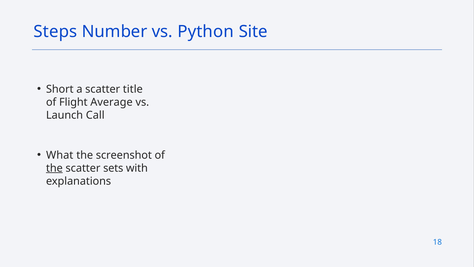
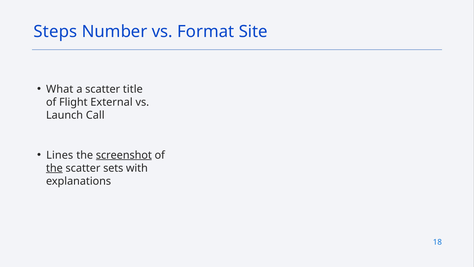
Python: Python -> Format (206, 32)
Short: Short -> What (60, 89)
Average: Average -> External (112, 102)
What: What -> Lines (60, 155)
screenshot underline: none -> present (124, 155)
